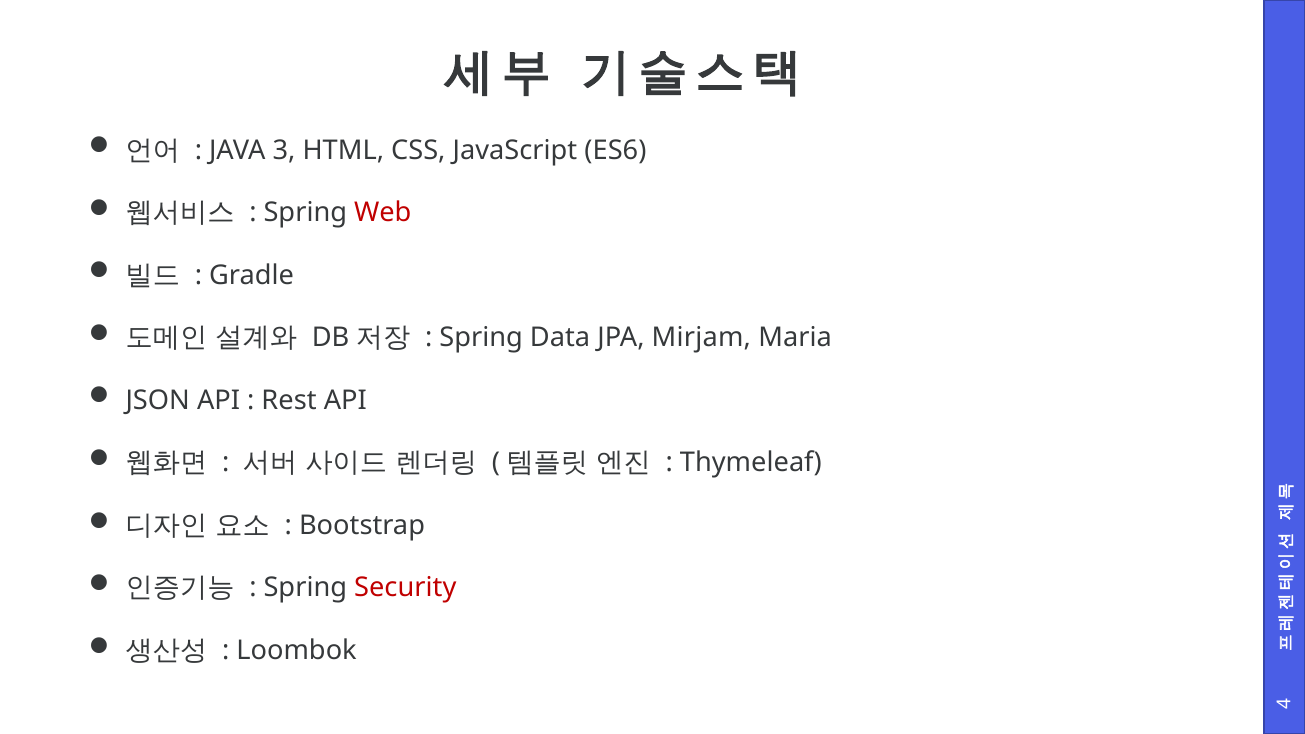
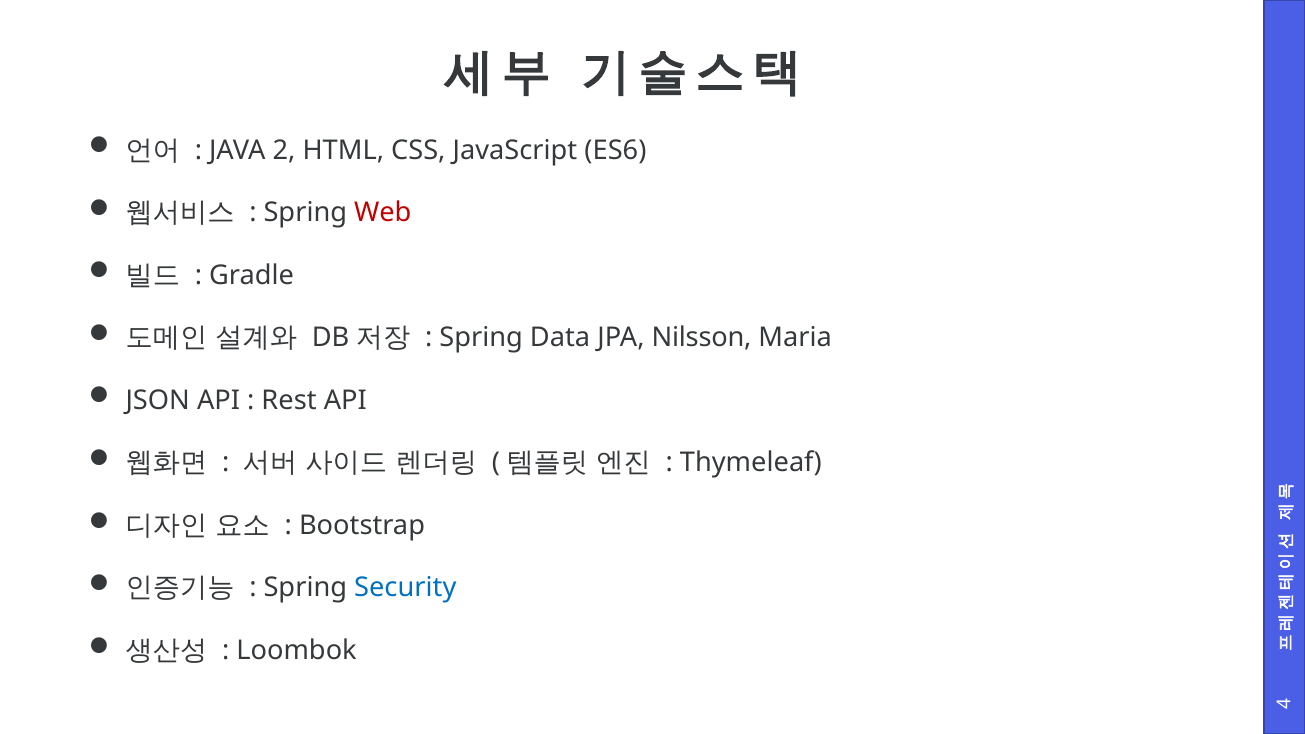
3: 3 -> 2 (284, 150)
Mirjam: Mirjam -> Nilsson (702, 338)
Security colour: red -> blue (405, 588)
